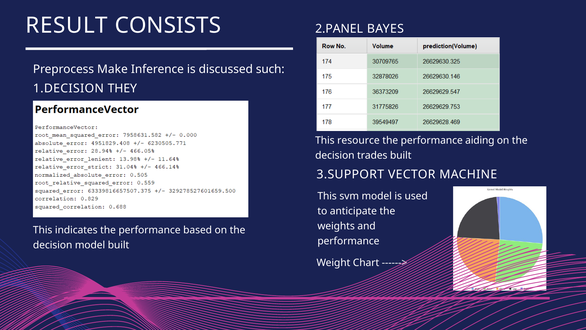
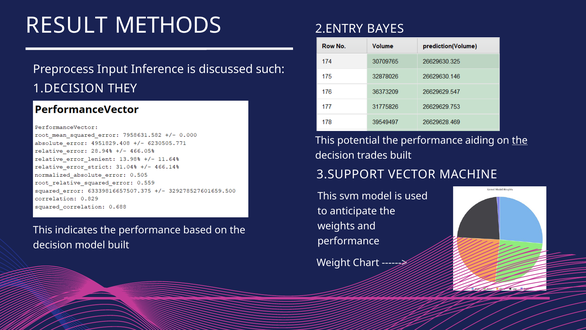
CONSISTS: CONSISTS -> METHODS (168, 25)
2.PANEL: 2.PANEL -> 2.ENTRY (339, 29)
Make: Make -> Input (112, 69)
resource: resource -> potential (359, 140)
the underline: none -> present (520, 140)
